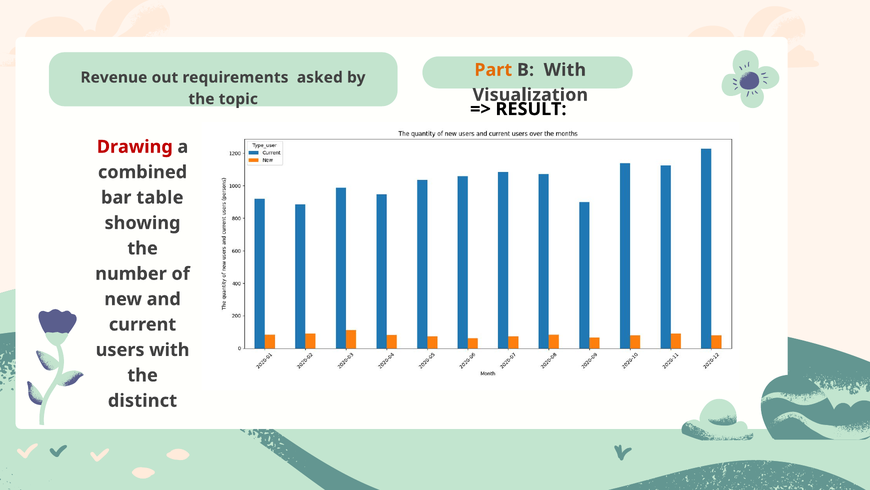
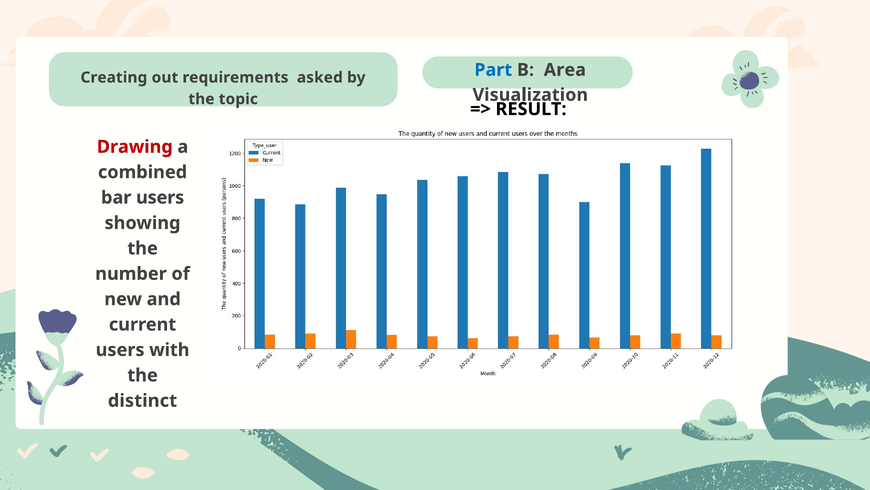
Part colour: orange -> blue (493, 70)
B With: With -> Area (565, 70)
Revenue: Revenue -> Creating (114, 77)
bar table: table -> users (160, 197)
